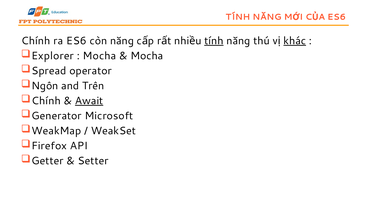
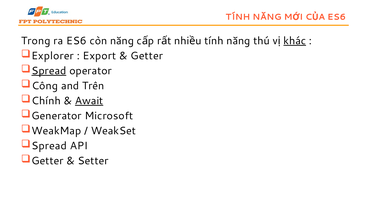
Chính: Chính -> Trong (36, 41)
tính underline: present -> none (214, 41)
Mocha: Mocha -> Export (99, 56)
Mocha: Mocha -> Getter (147, 56)
Spread underline: none -> present (49, 71)
Ngôn: Ngôn -> Công (45, 86)
Firefox: Firefox -> Spread (49, 145)
